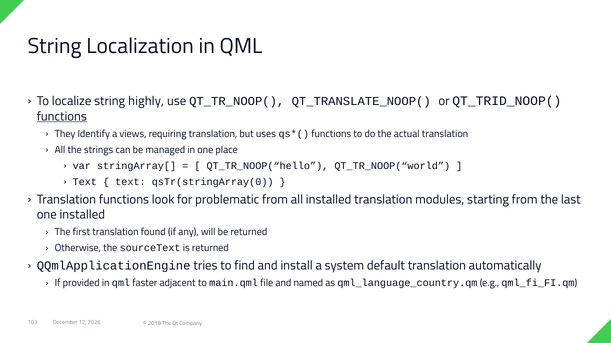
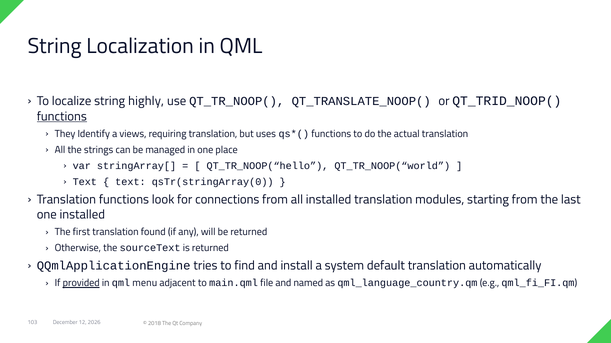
problematic: problematic -> connections (227, 200)
provided underline: none -> present (81, 284)
faster: faster -> menu (145, 284)
